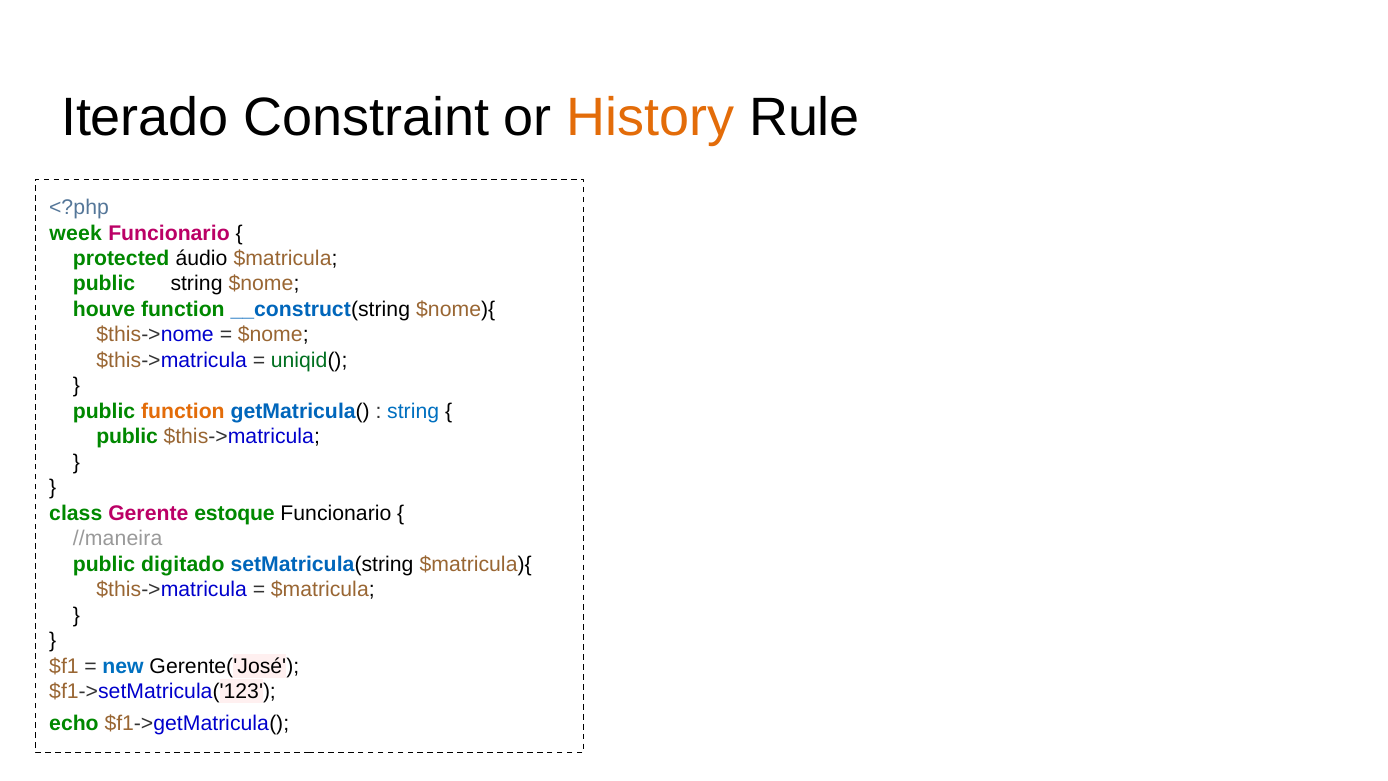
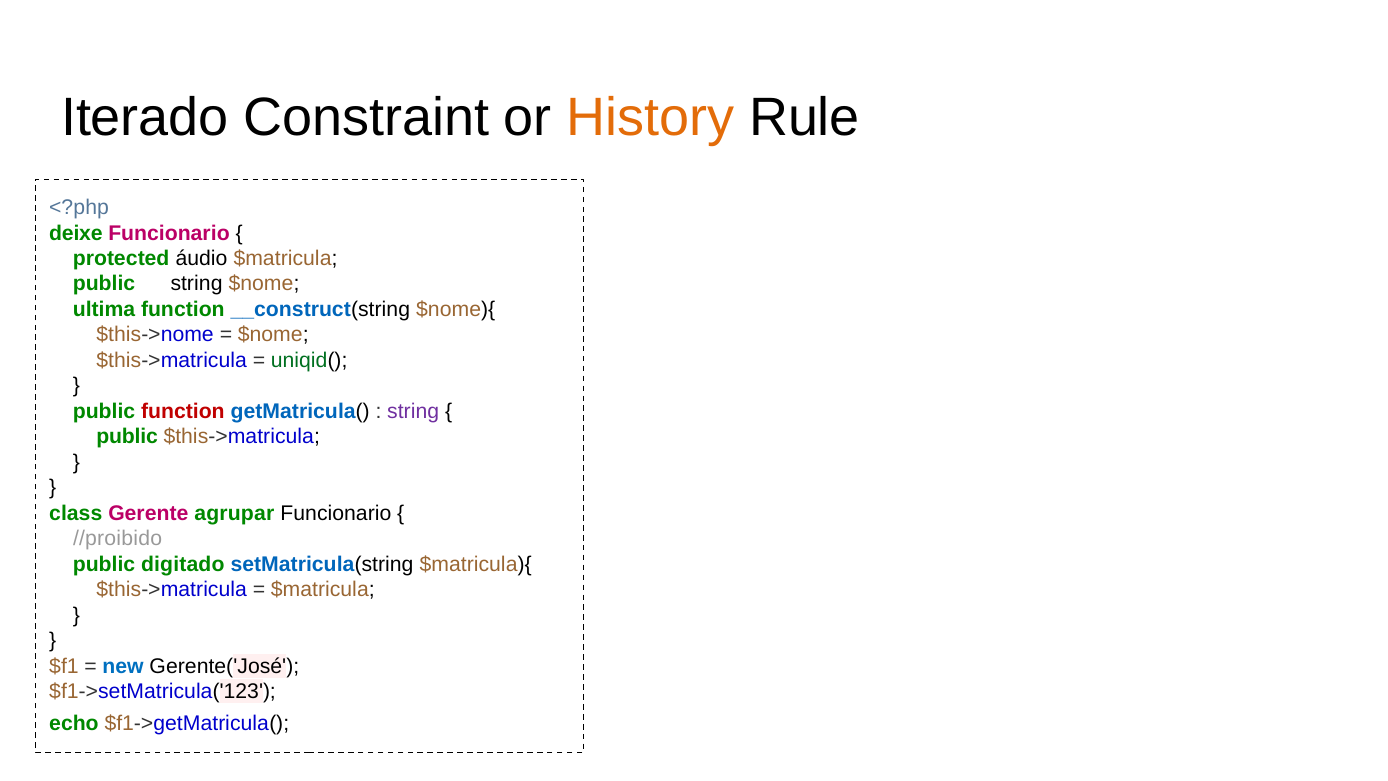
week: week -> deixe (76, 233)
houve: houve -> ultima (104, 309)
function colour: orange -> red (183, 411)
string colour: blue -> purple (413, 411)
estoque: estoque -> agrupar (234, 513)
//maneira: //maneira -> //proibido (118, 539)
